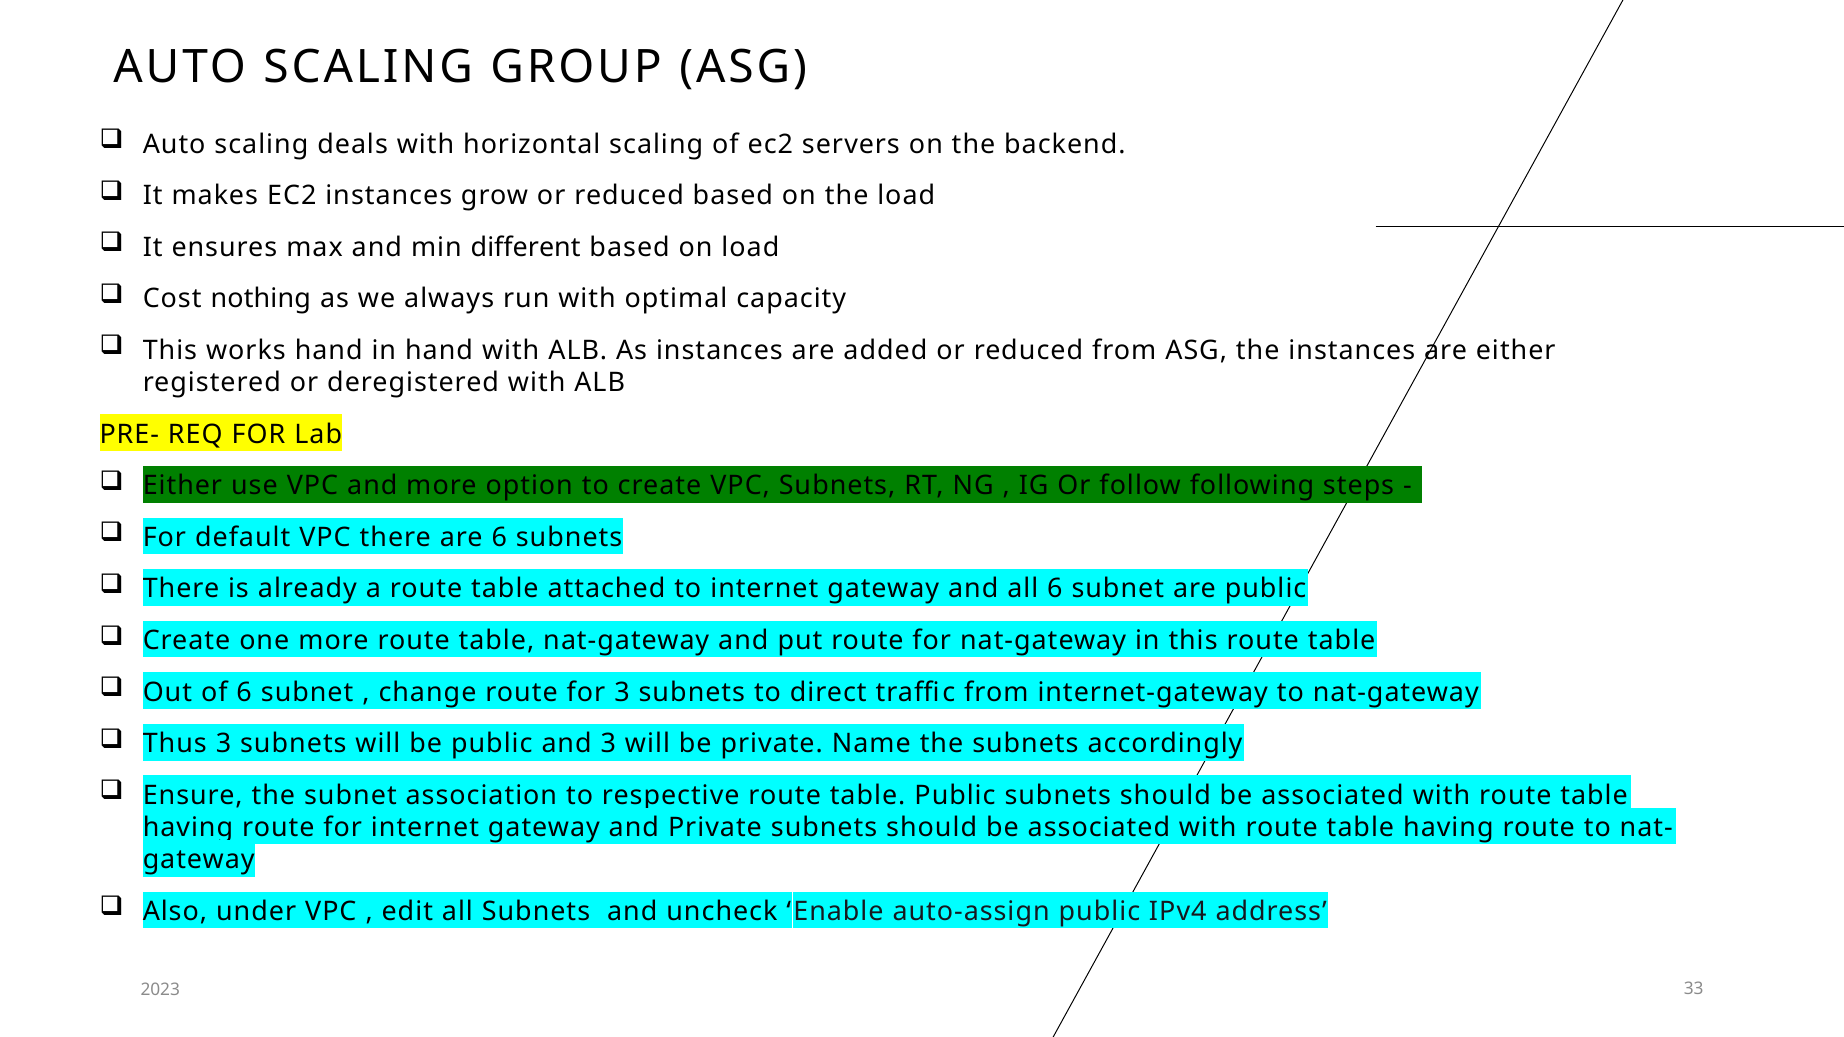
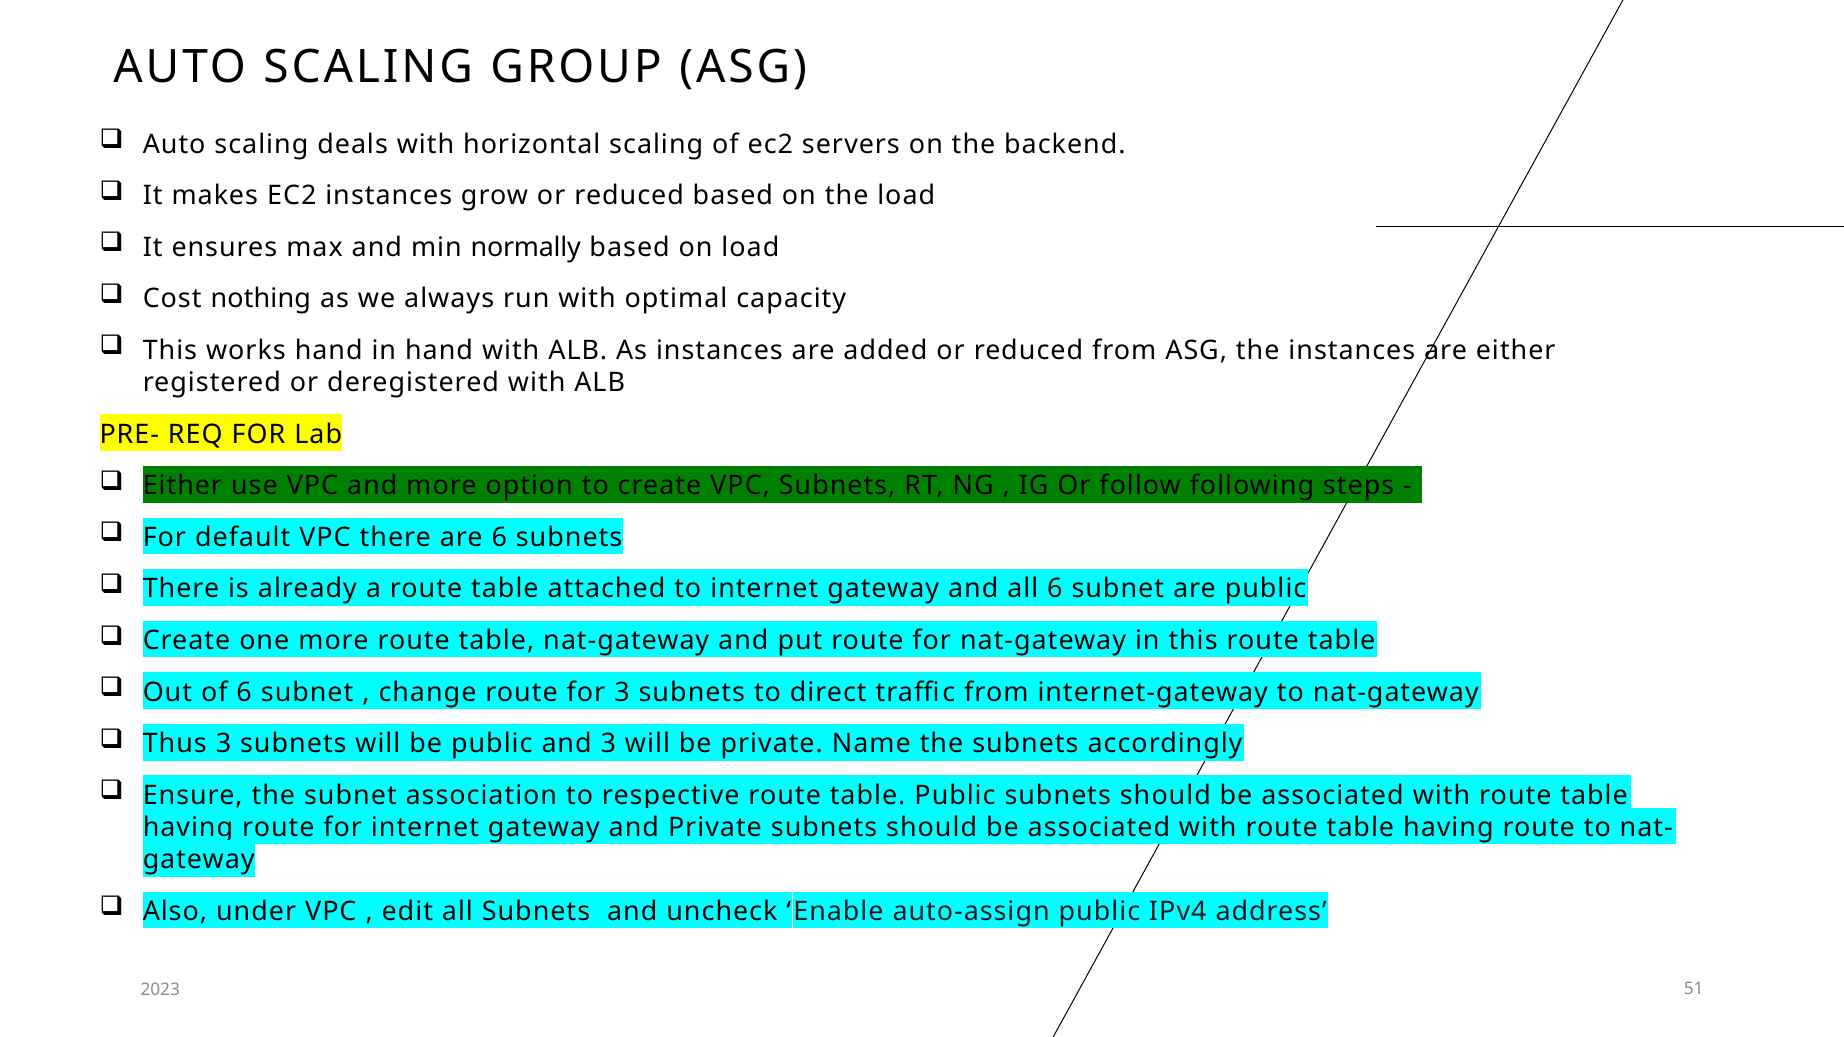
different: different -> normally (526, 247)
33: 33 -> 51 (1694, 989)
